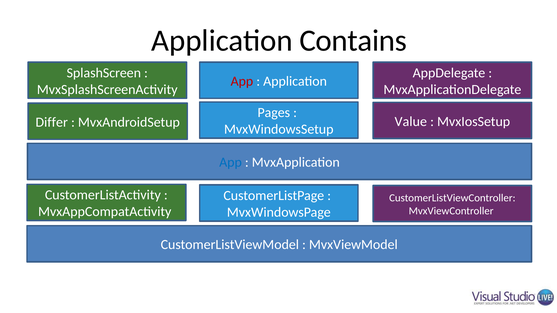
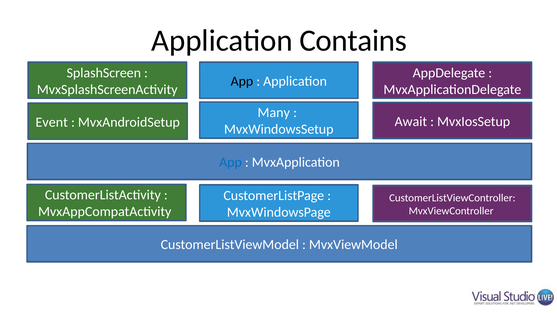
App colour: red -> black (242, 81)
Pages: Pages -> Many (274, 113)
Value: Value -> Await (411, 122)
Differ: Differ -> Event (52, 122)
